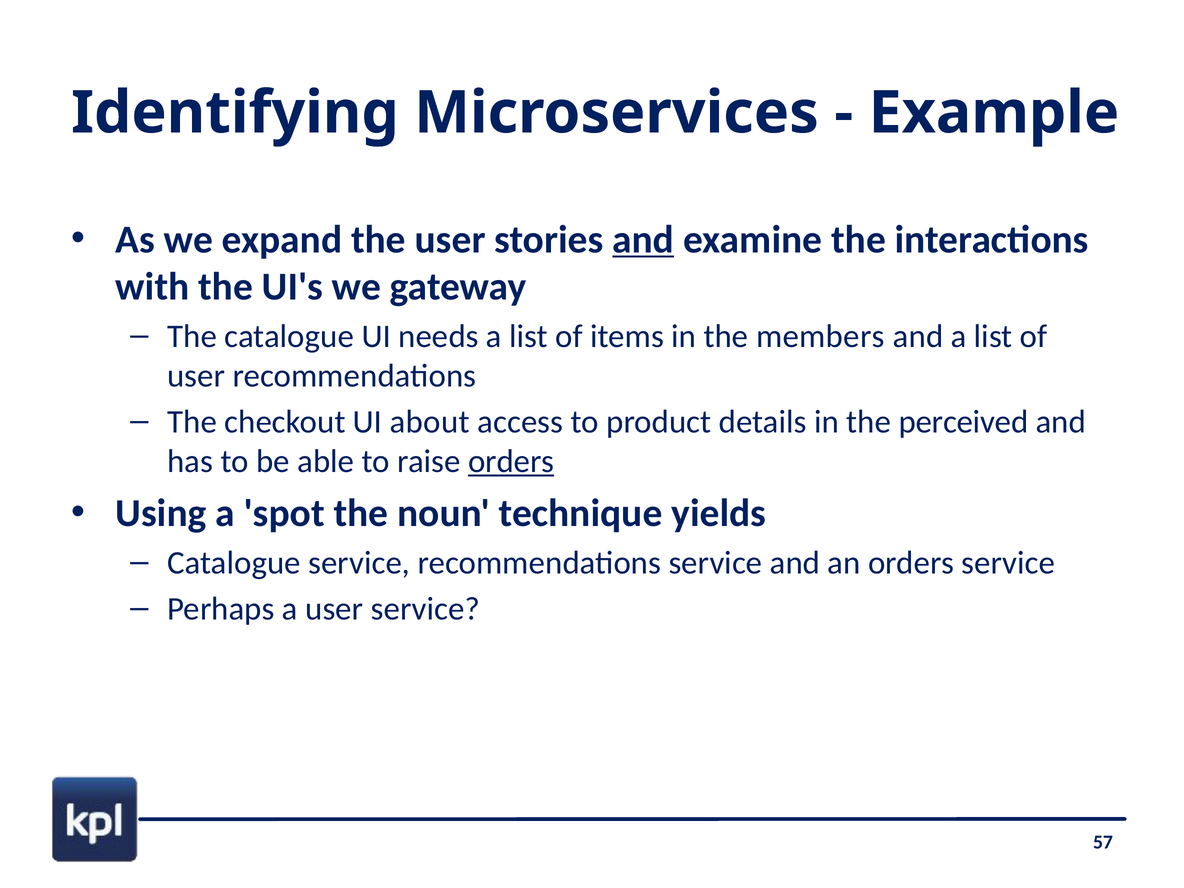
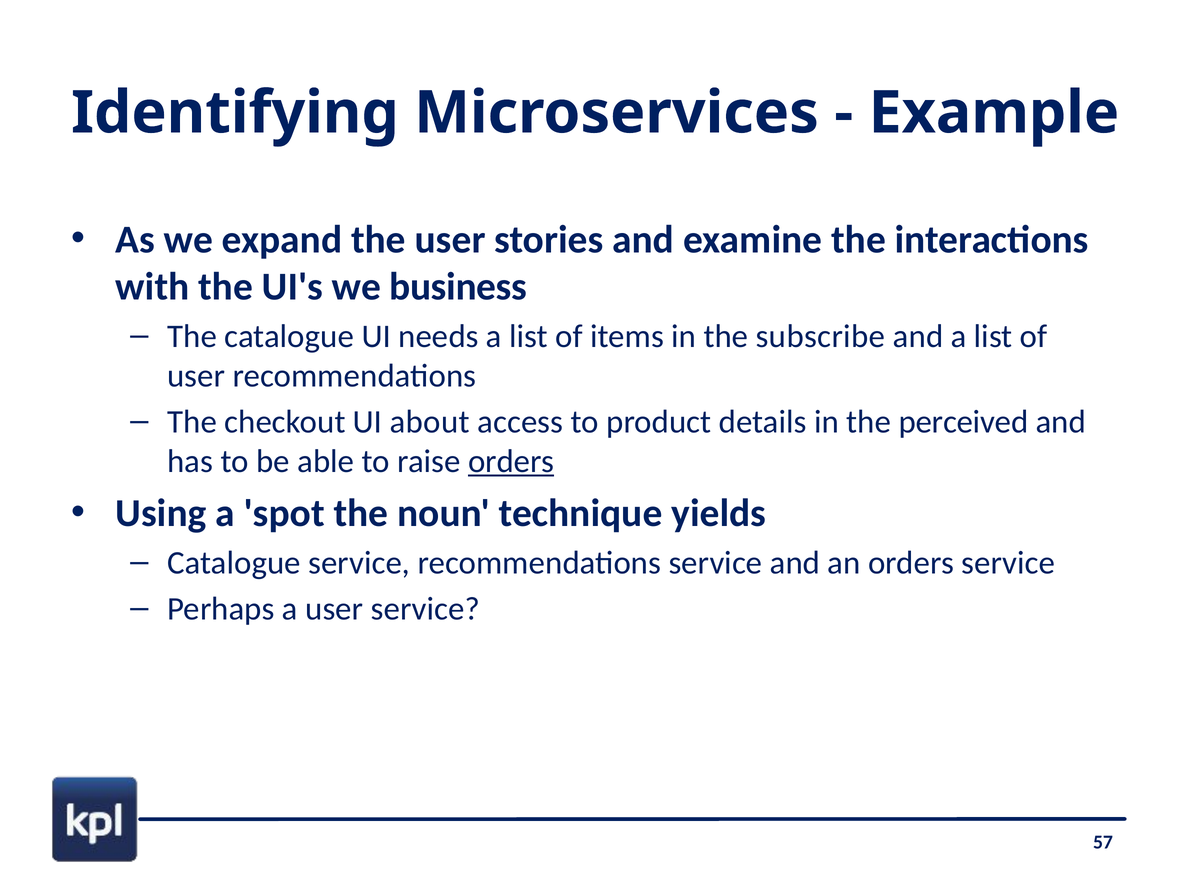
and underline: present -> none (643, 240)
gateway: gateway -> business (458, 287)
members: members -> subscribe (820, 336)
